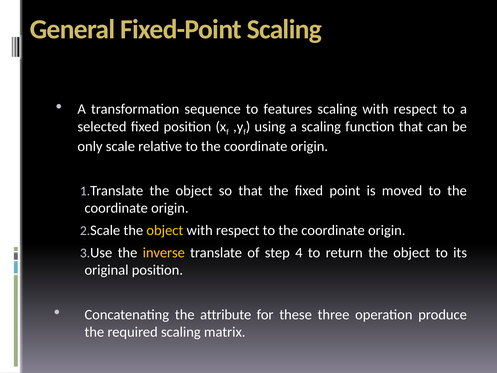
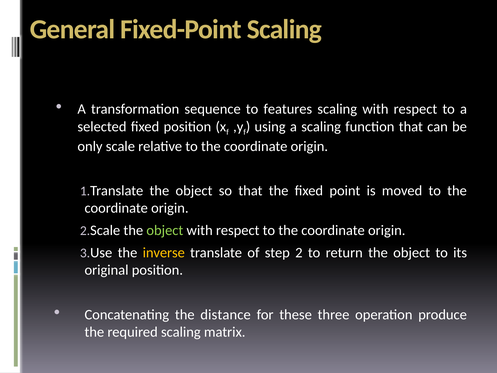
object colour: yellow -> light green (165, 230)
4: 4 -> 2 (299, 253)
attribute: attribute -> distance (226, 314)
